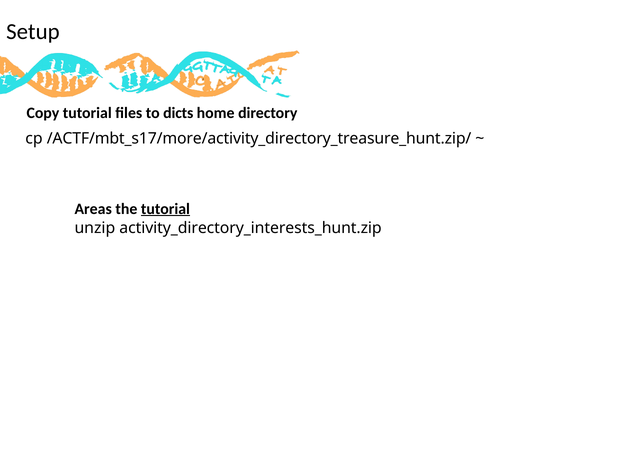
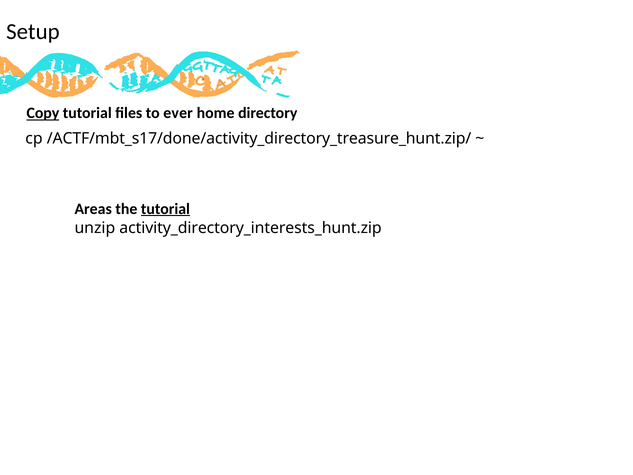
Copy underline: none -> present (43, 113)
dicts: dicts -> ever (178, 113)
/ACTF/mbt_s17/more/activity_directory_treasure_hunt.zip/: /ACTF/mbt_s17/more/activity_directory_treasure_hunt.zip/ -> /ACTF/mbt_s17/done/activity_directory_treasure_hunt.zip/ (259, 139)
